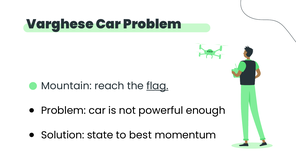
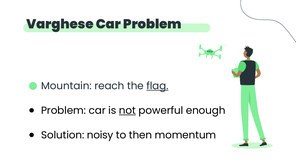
not underline: none -> present (127, 111)
state: state -> noisy (100, 135)
best: best -> then (141, 135)
